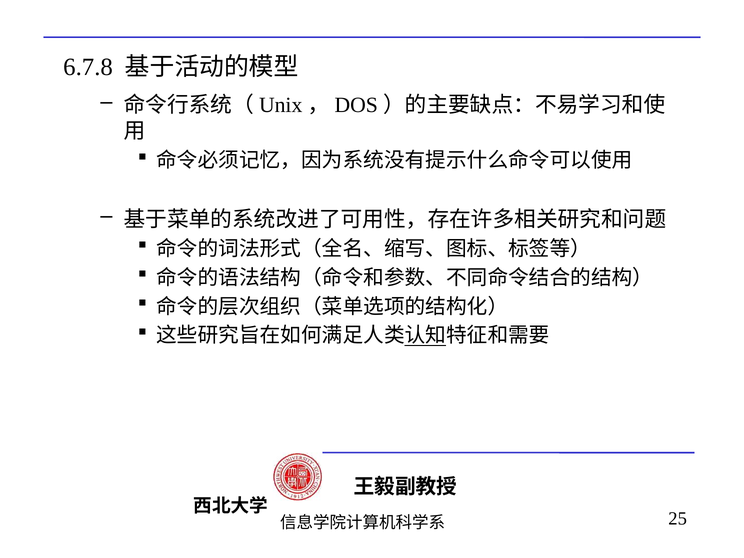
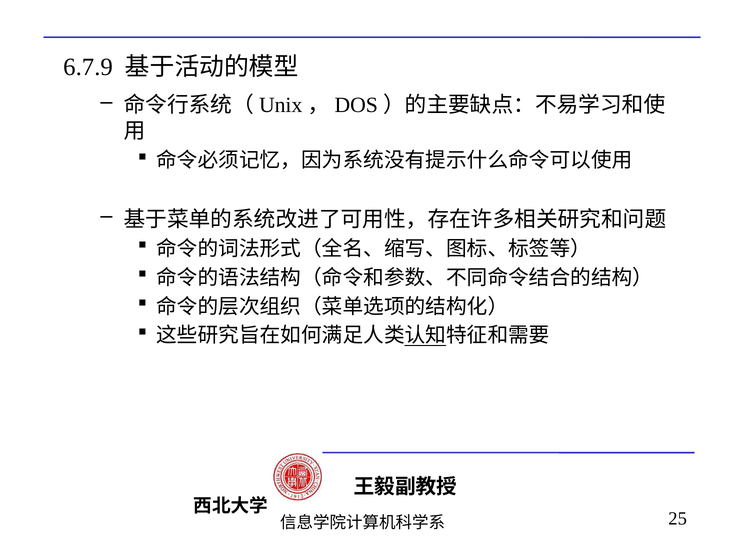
6.7.8: 6.7.8 -> 6.7.9 (88, 67)
